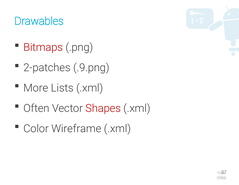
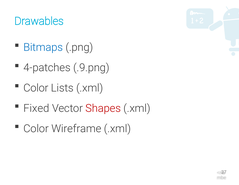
Bitmaps colour: red -> blue (43, 47)
2-patches: 2-patches -> 4-patches (47, 68)
More: More -> Color (36, 88)
Often: Often -> Fixed (36, 108)
